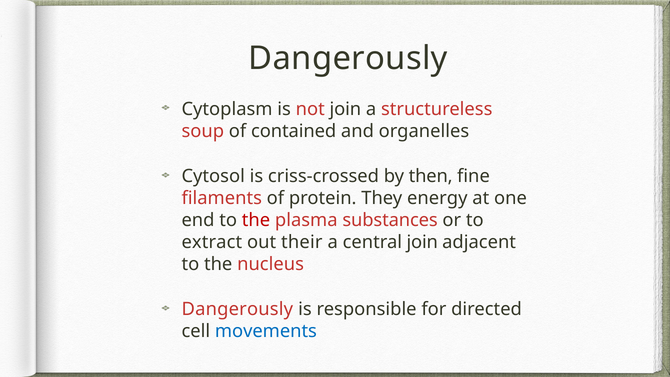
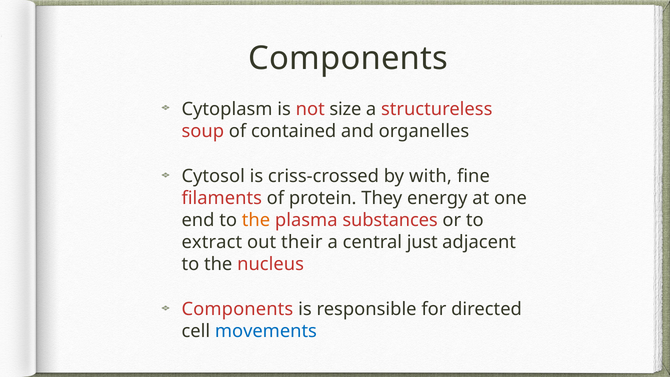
Dangerously: Dangerously -> Components (348, 58)
not join: join -> size (345, 109)
then: then -> with (430, 176)
the colour: red -> orange (256, 220)
central join: join -> just (422, 242)
Dangerously: Dangerously -> Components (237, 309)
